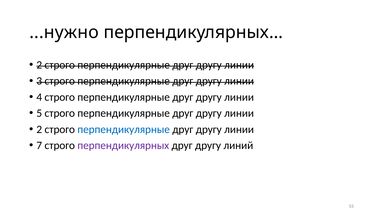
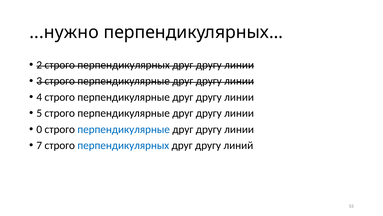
перпендикулярные: перпендикулярные -> перпендикулярных (124, 65)
2: 2 -> 0 (39, 129)
перпендикулярных colour: purple -> blue (123, 145)
